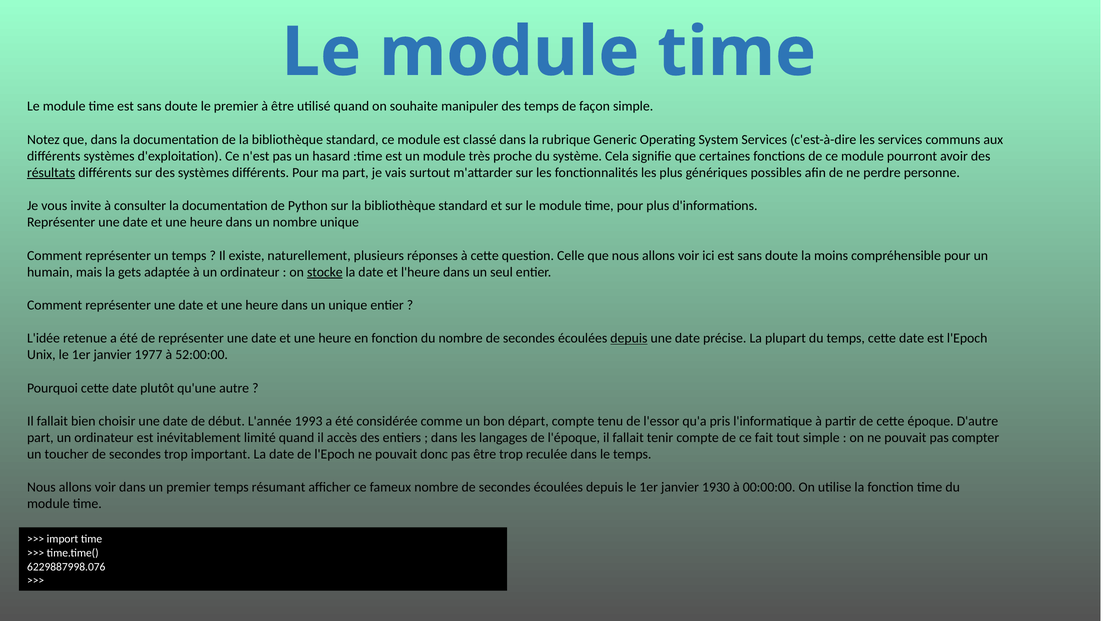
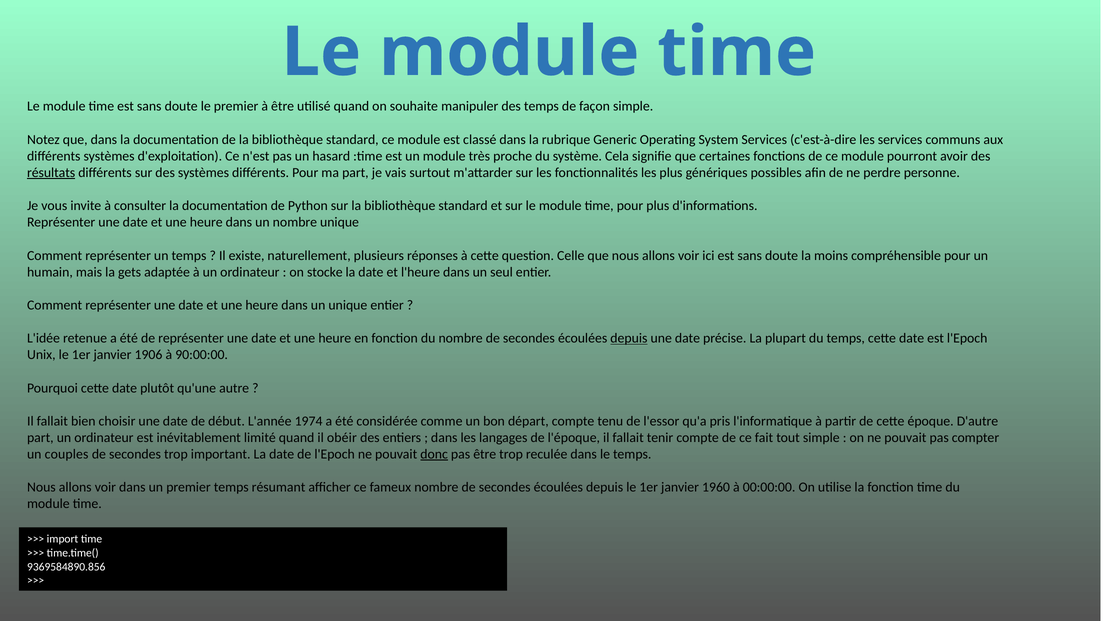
stocke underline: present -> none (325, 272)
1977: 1977 -> 1906 (148, 355)
52:00:00: 52:00:00 -> 90:00:00 (202, 355)
1993: 1993 -> 1974 (309, 421)
accès: accès -> obéir (342, 437)
toucher: toucher -> couples (67, 454)
donc underline: none -> present (434, 454)
1930: 1930 -> 1960 (716, 487)
6229887998.076: 6229887998.076 -> 9369584890.856 (66, 566)
